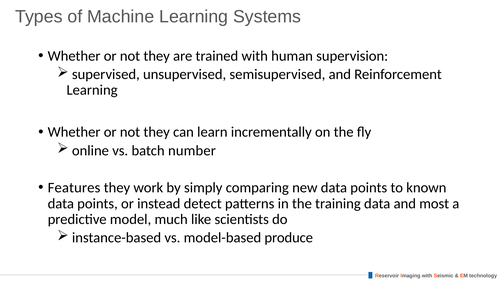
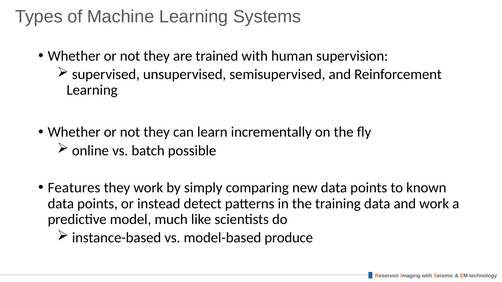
number: number -> possible (192, 151)
and most: most -> work (434, 204)
